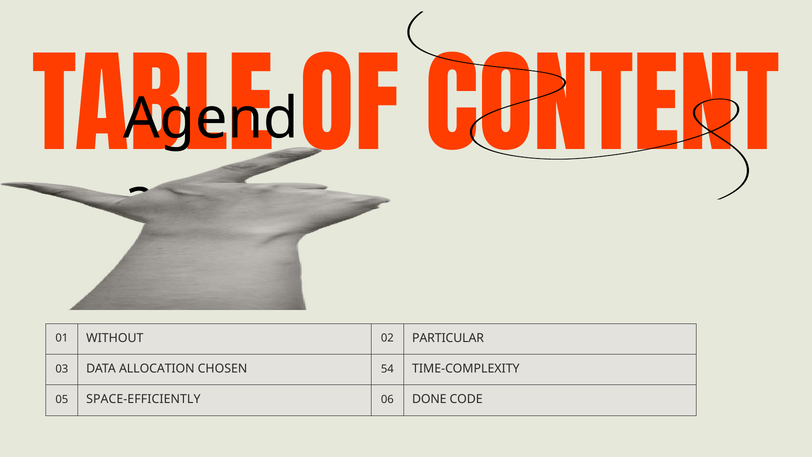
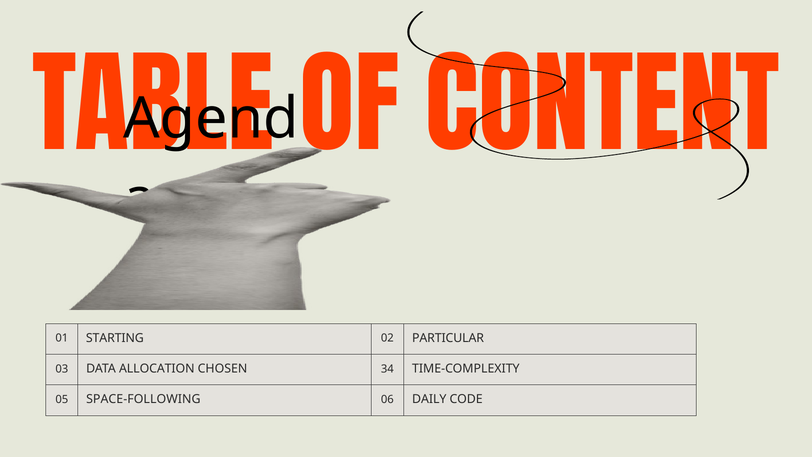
WITHOUT: WITHOUT -> STARTING (115, 338)
54: 54 -> 34 (387, 369)
SPACE-EFFICIENTLY: SPACE-EFFICIENTLY -> SPACE-FOLLOWING (143, 399)
DONE: DONE -> DAILY (429, 399)
